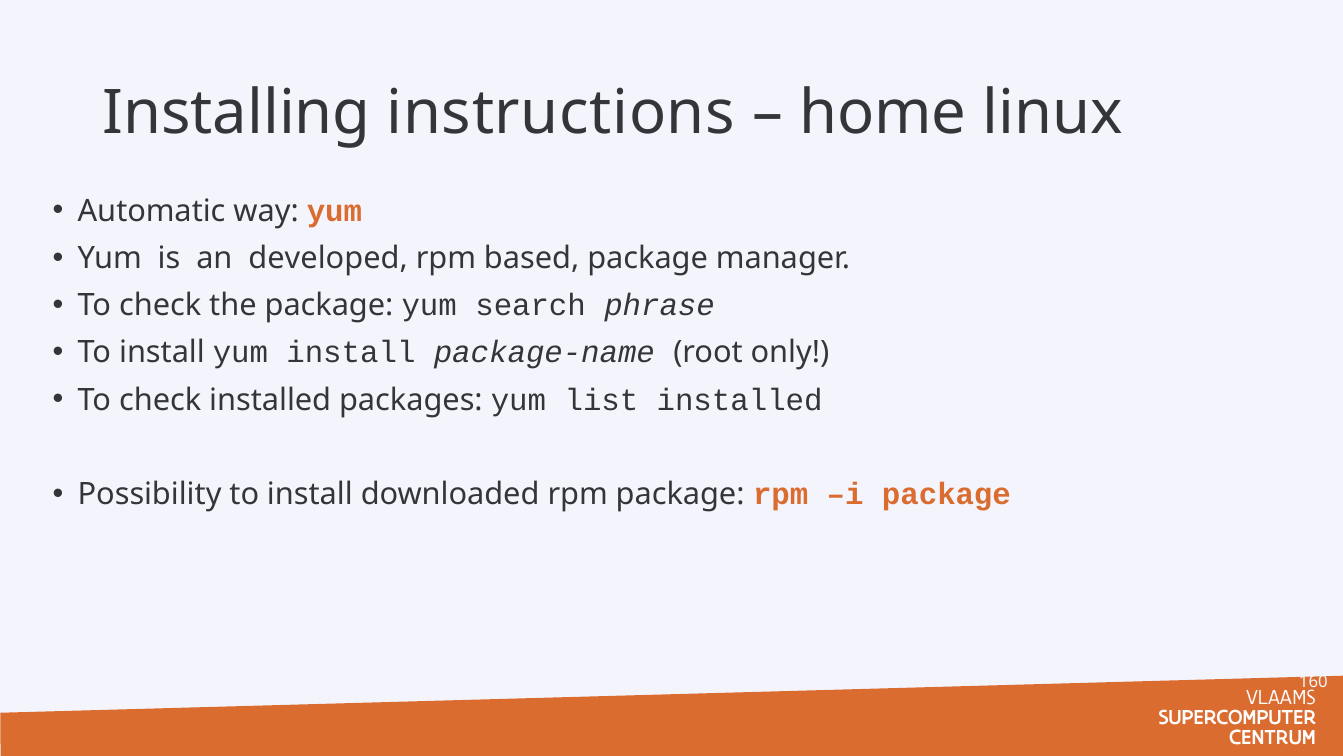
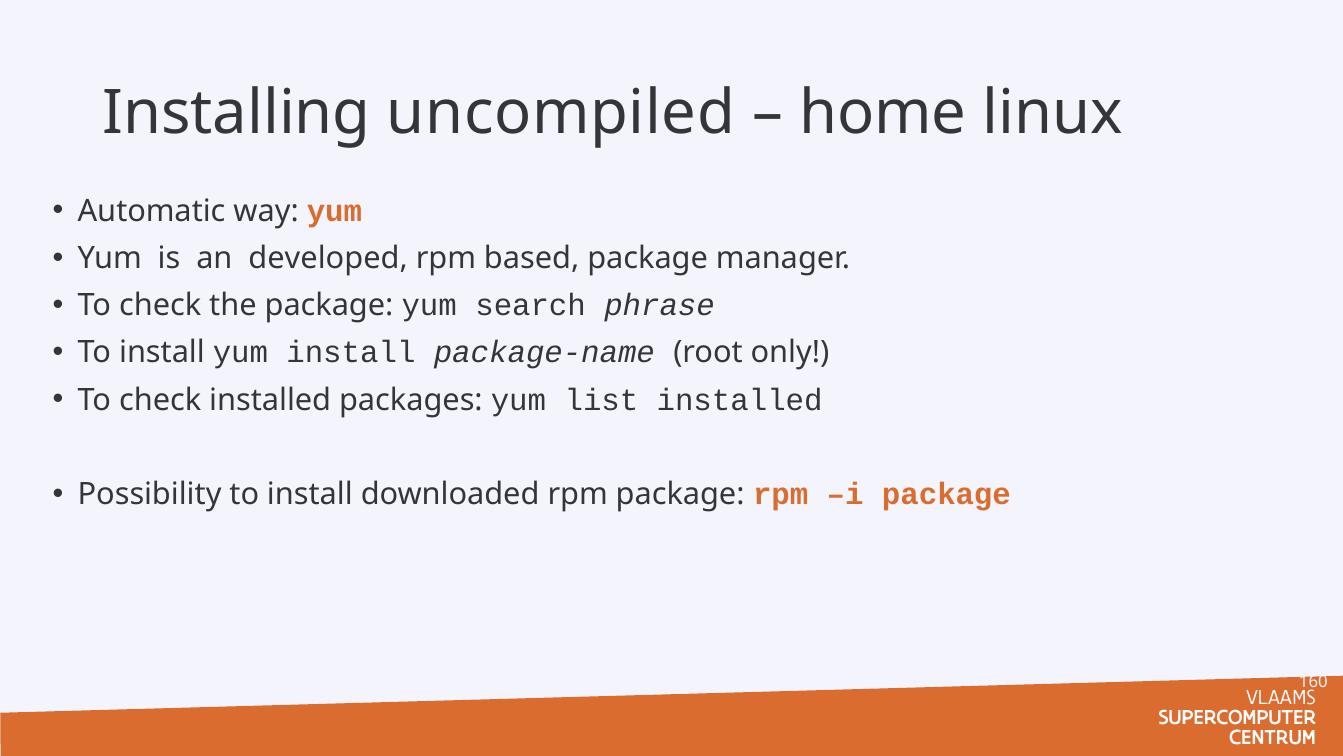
instructions: instructions -> uncompiled (561, 113)
